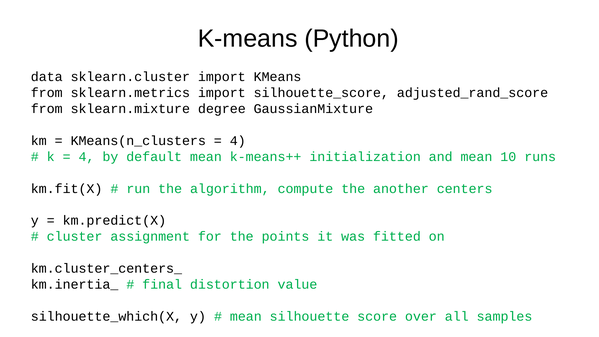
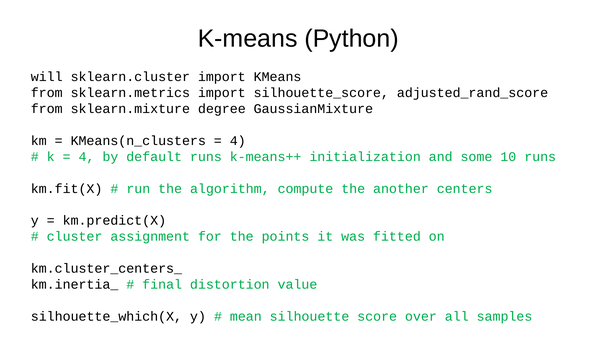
data: data -> will (47, 77)
default mean: mean -> runs (206, 157)
and mean: mean -> some (476, 157)
